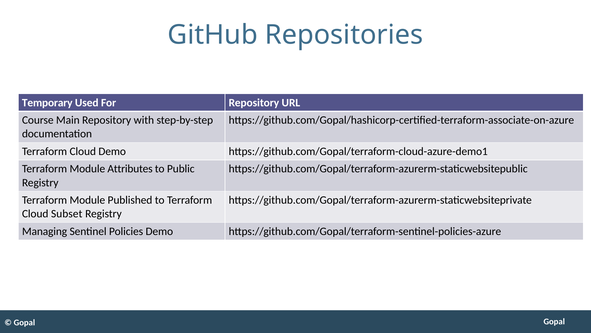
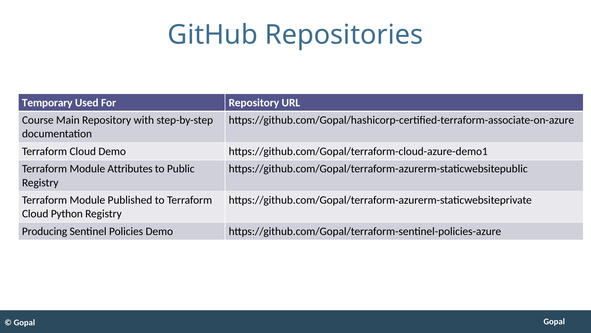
Subset: Subset -> Python (67, 213)
Managing: Managing -> Producing (45, 231)
